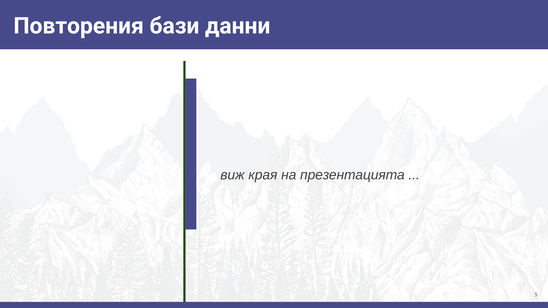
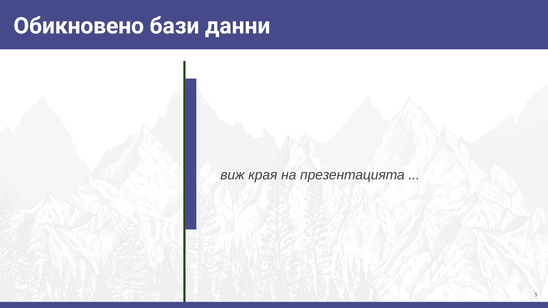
Повторения: Повторения -> Обикновено (79, 26)
